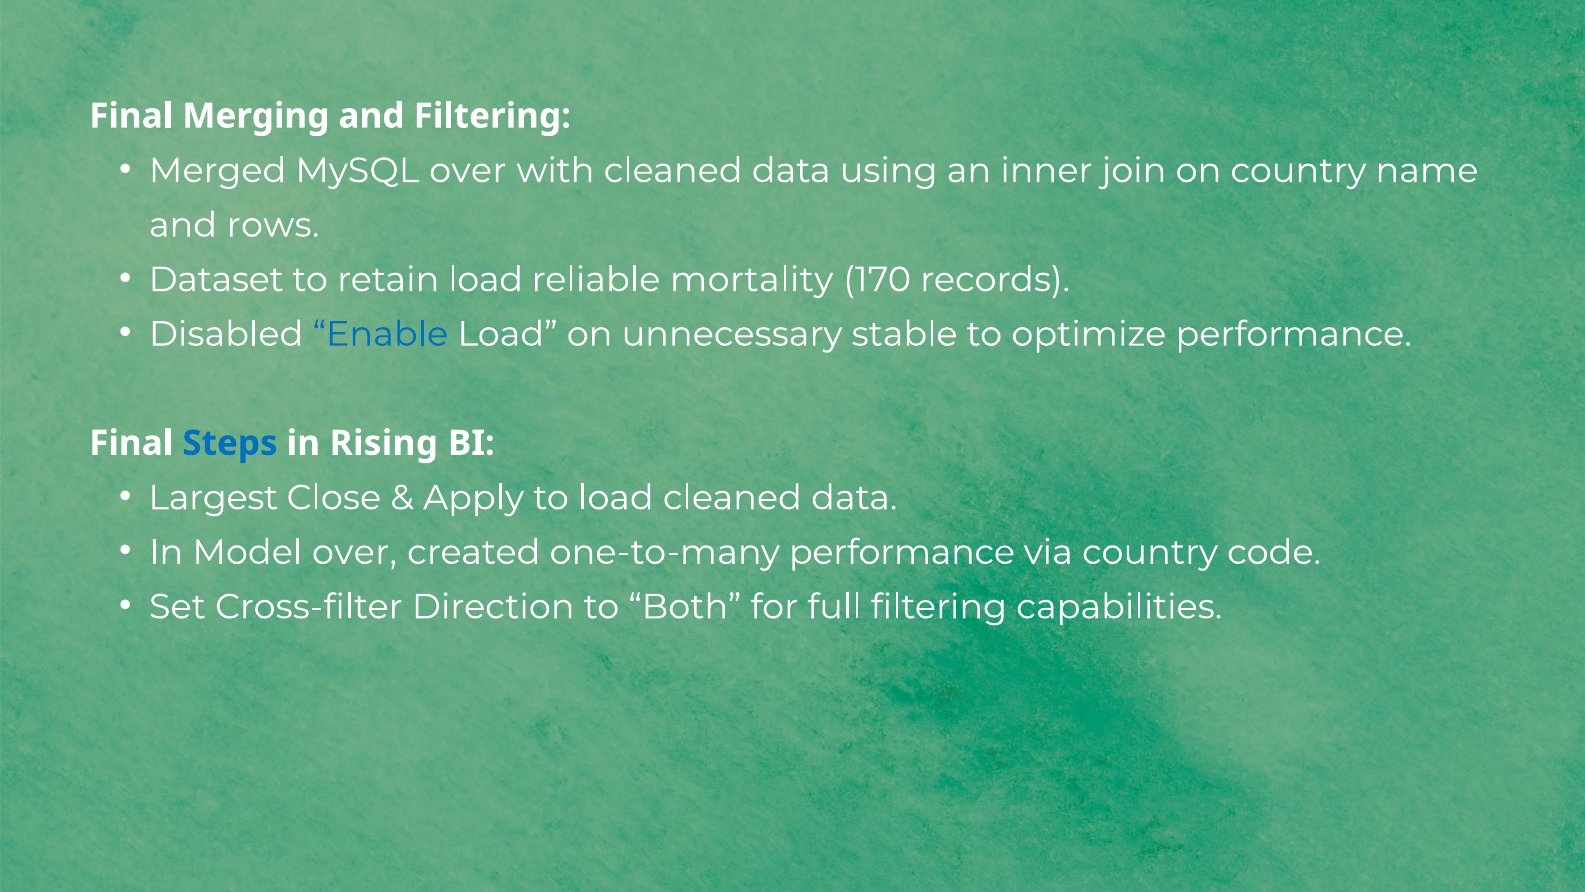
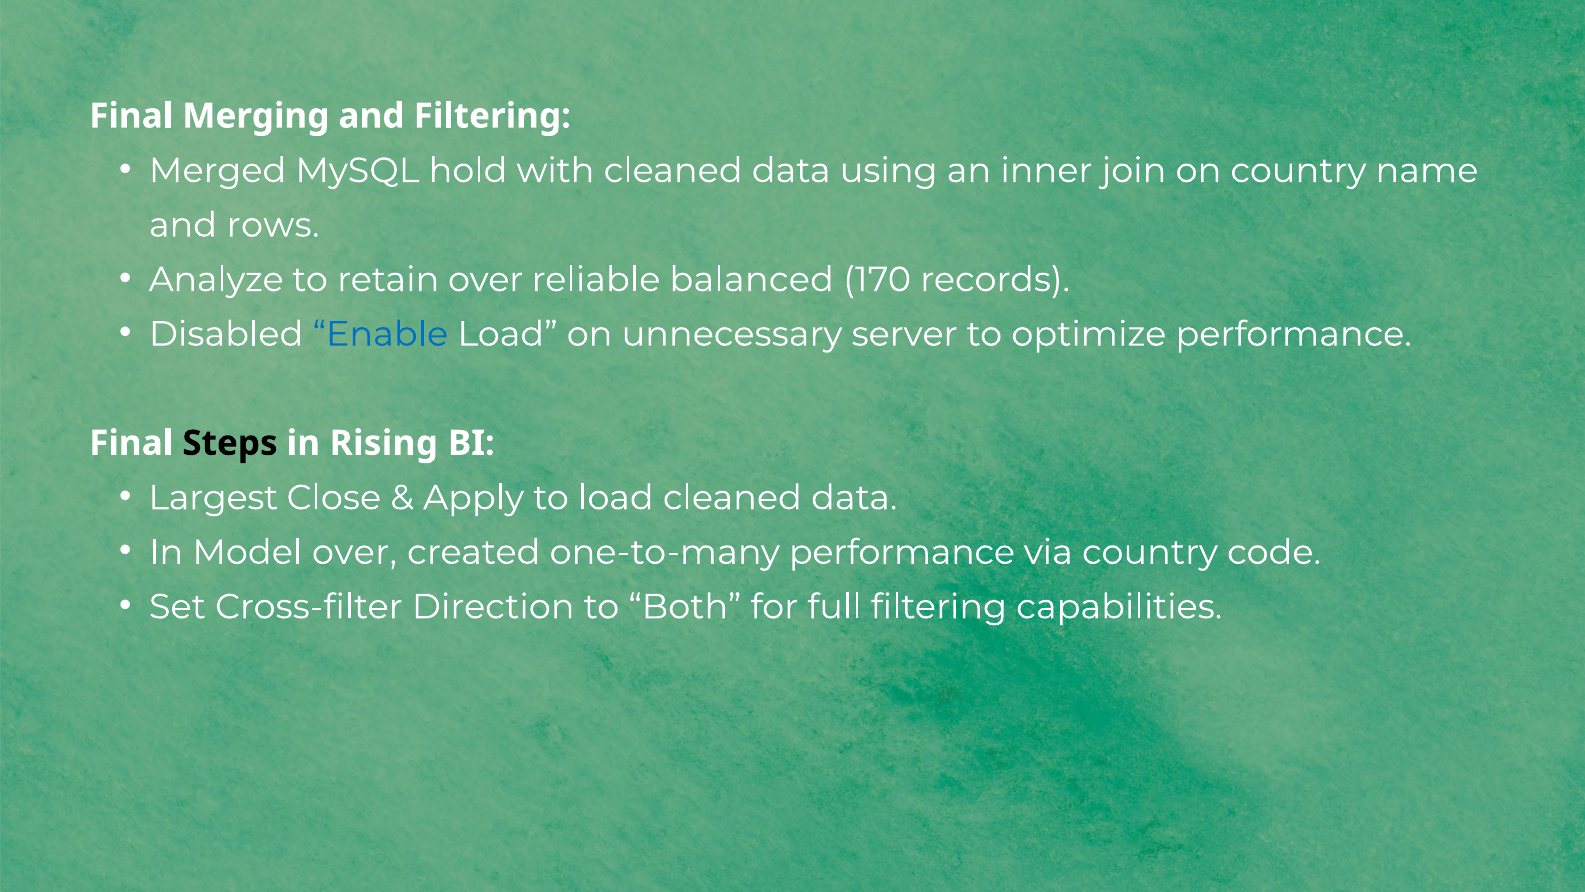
MySQL over: over -> hold (468, 170)
Dataset: Dataset -> Analyze (216, 279)
retain load: load -> over (486, 279)
mortality: mortality -> balanced (752, 279)
stable: stable -> server (905, 334)
Steps colour: blue -> black (230, 443)
